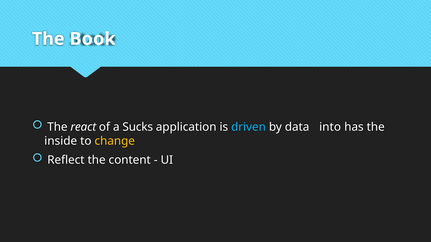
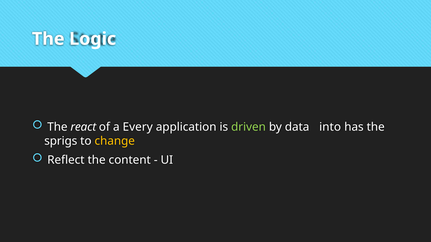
Book: Book -> Logic (93, 39)
Sucks: Sucks -> Every (138, 127)
driven colour: light blue -> light green (248, 127)
inside: inside -> sprigs (61, 141)
